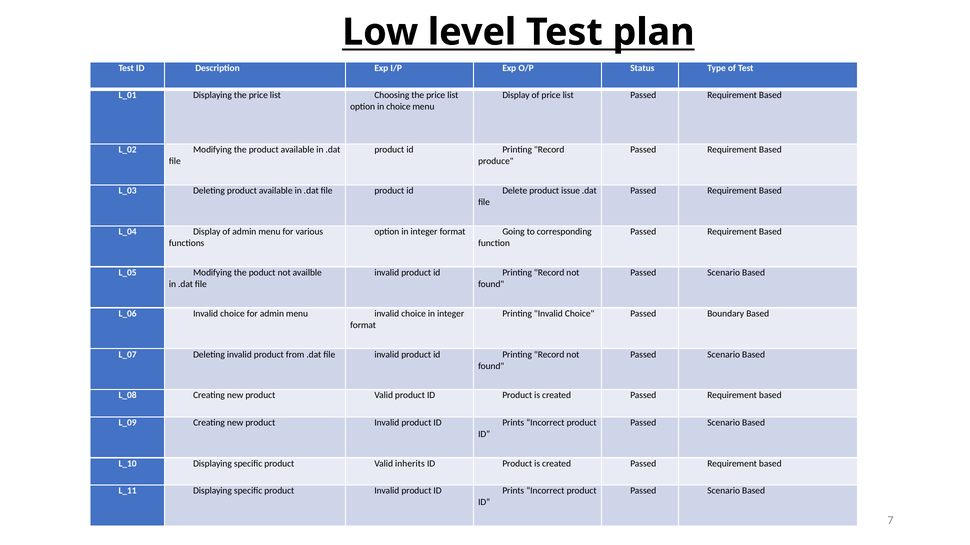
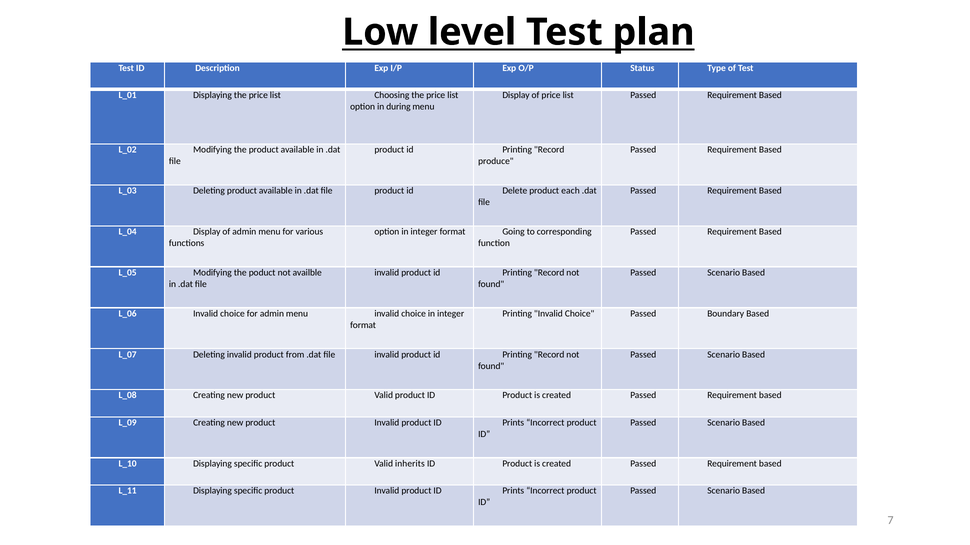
in choice: choice -> during (398, 107)
issue: issue -> each (571, 191)
